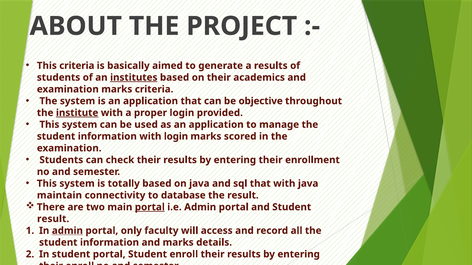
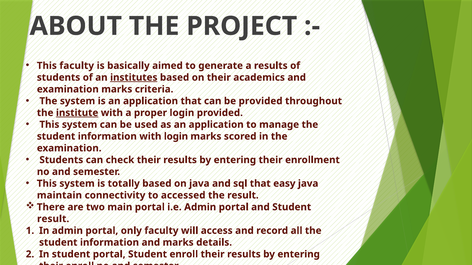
This criteria: criteria -> faculty (77, 66)
be objective: objective -> provided (261, 101)
that with: with -> easy (284, 184)
database: database -> accessed (183, 196)
portal underline: present -> none (150, 207)
admin underline: present -> none (67, 231)
